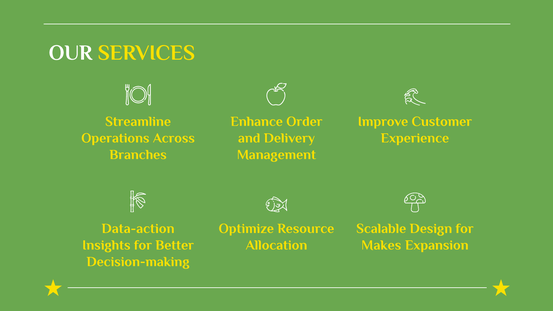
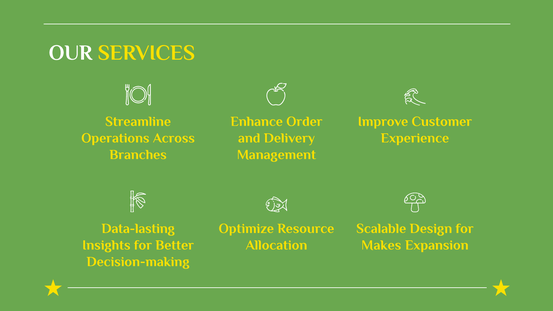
Data-action: Data-action -> Data-lasting (138, 228)
